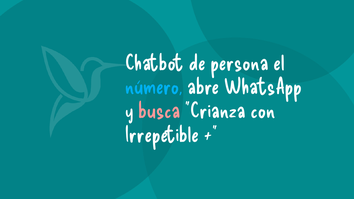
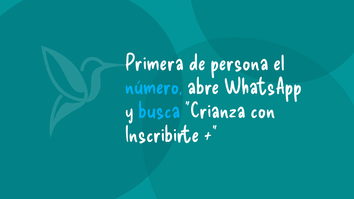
Chatbot: Chatbot -> Primera (154, 63)
busca colour: pink -> light blue (159, 111)
Irrepetible: Irrepetible -> Inscribirte (162, 135)
